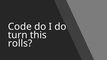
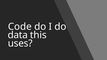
turn: turn -> data (18, 35)
rolls: rolls -> uses (20, 43)
